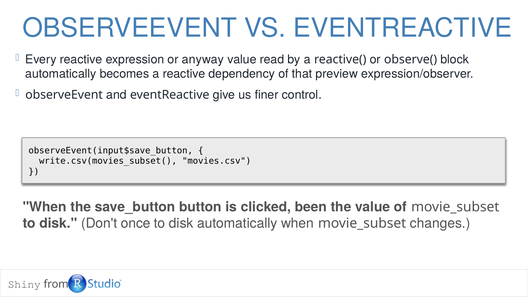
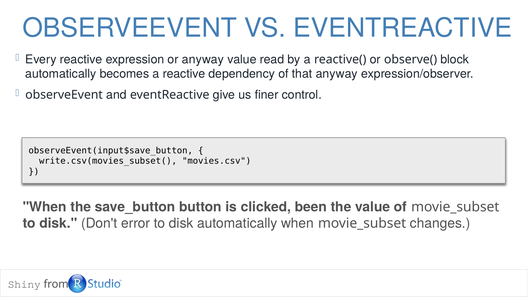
that preview: preview -> anyway (337, 74)
once: once -> error (136, 223)
